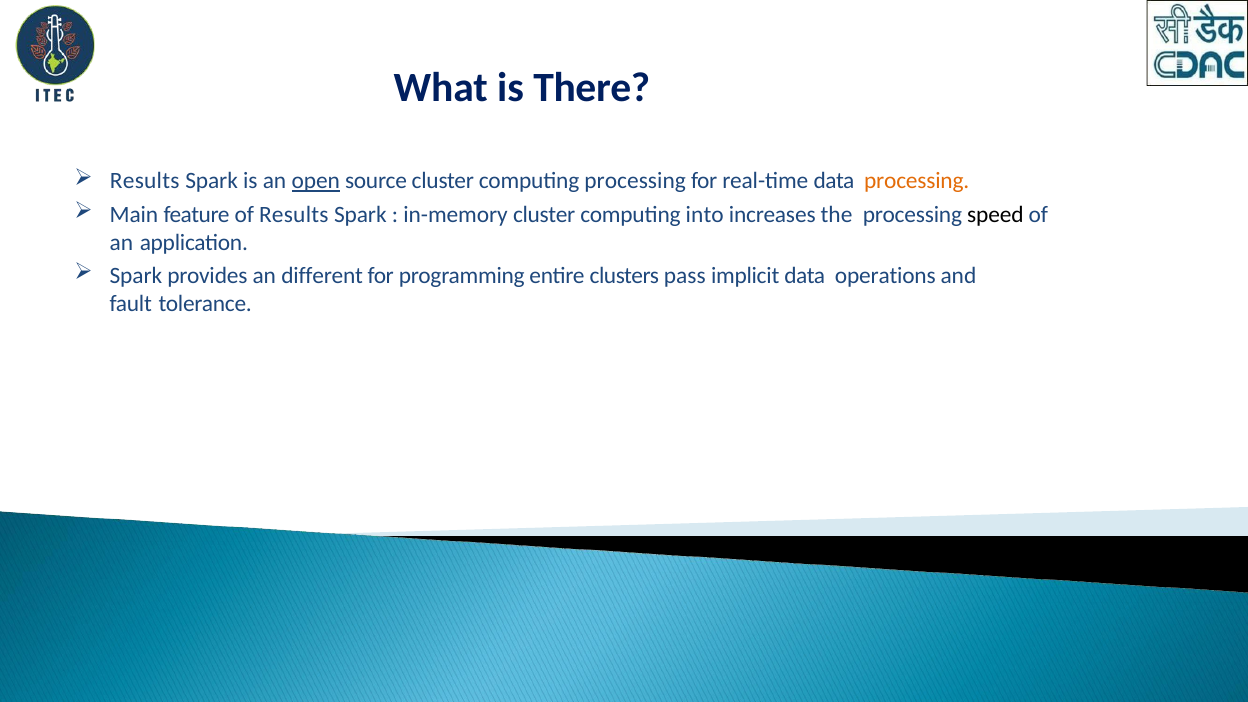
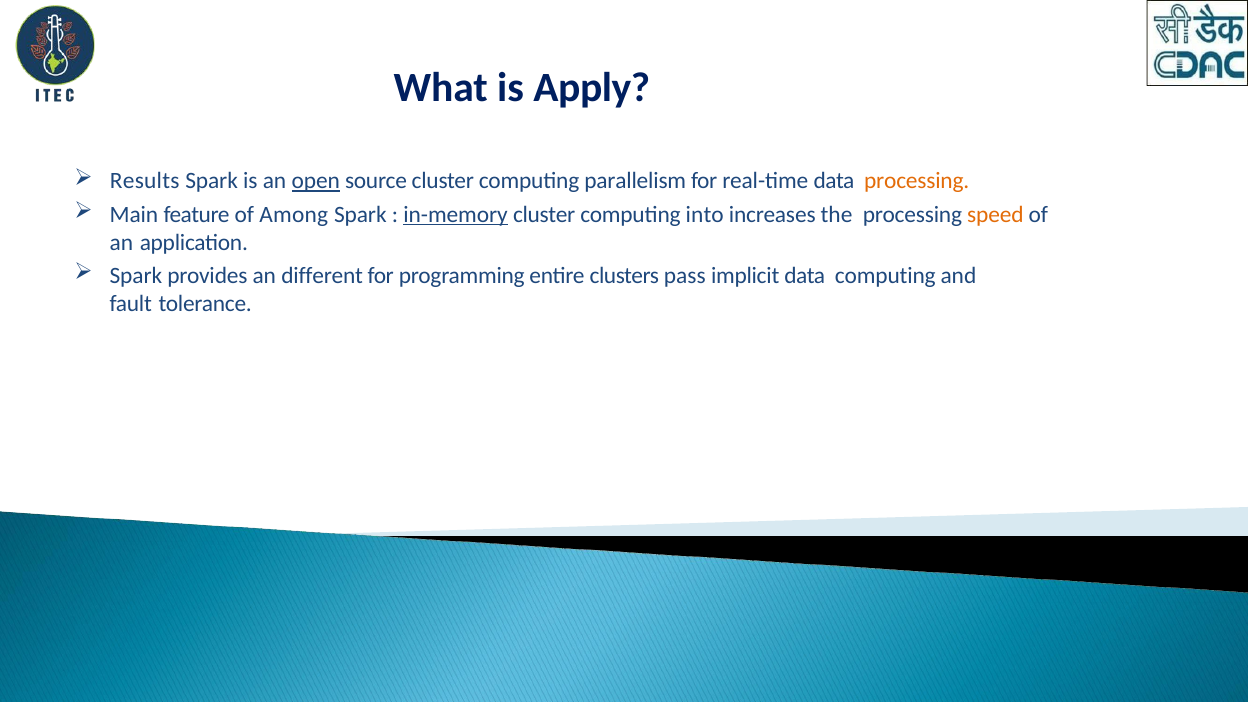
There: There -> Apply (592, 87)
computing processing: processing -> parallelism (635, 181)
of Results: Results -> Among (294, 215)
in-memory underline: none -> present (456, 215)
speed colour: black -> orange (995, 215)
data operations: operations -> computing (885, 276)
